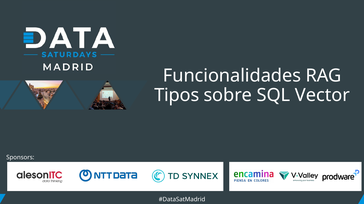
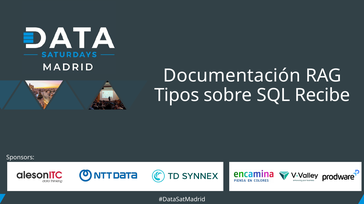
Funcionalidades: Funcionalidades -> Documentación (232, 76)
Vector: Vector -> Recibe (322, 95)
